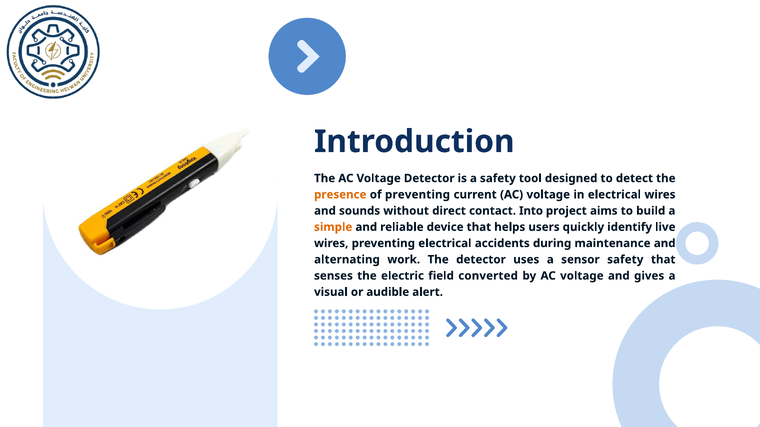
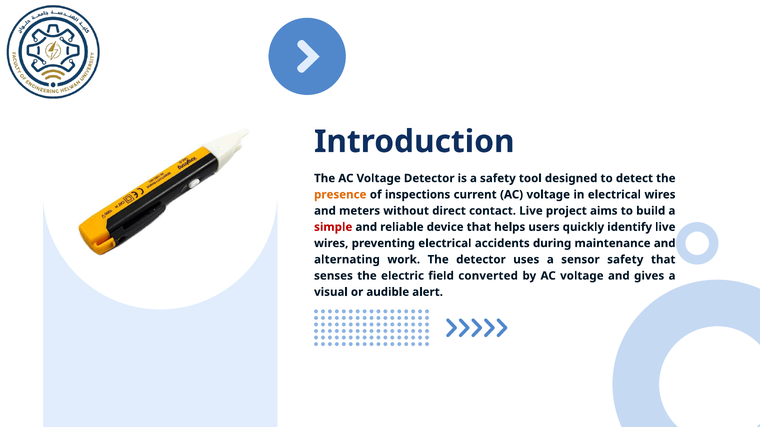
of preventing: preventing -> inspections (418, 195)
sounds: sounds -> meters (360, 211)
contact Into: Into -> Live (531, 211)
simple colour: orange -> red (333, 227)
